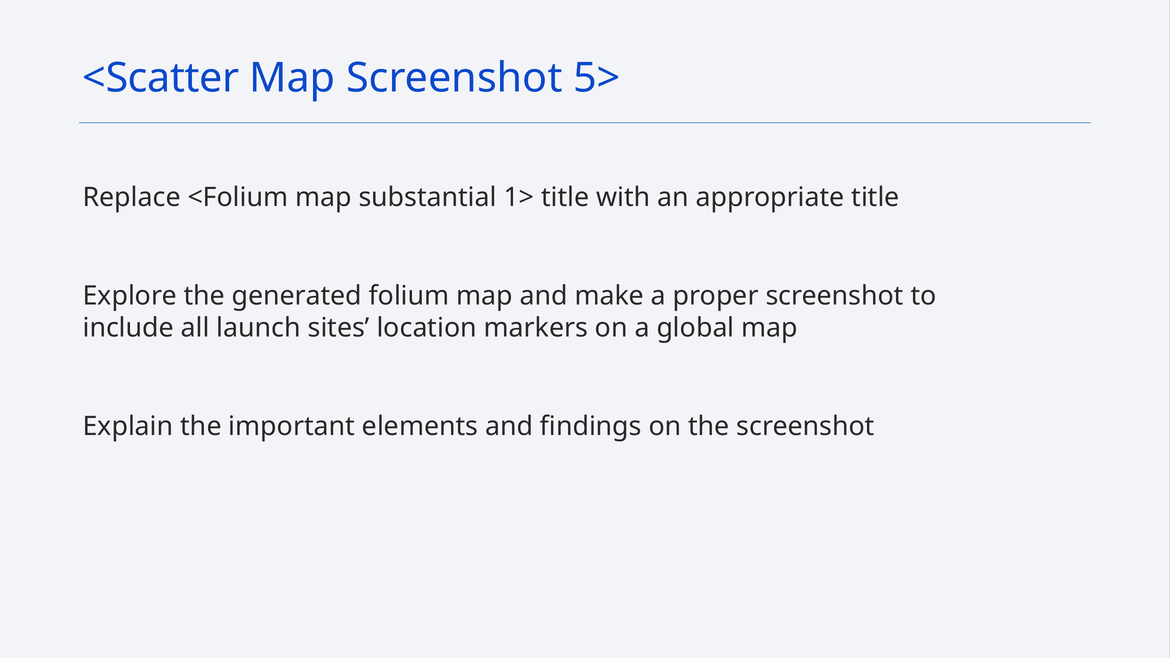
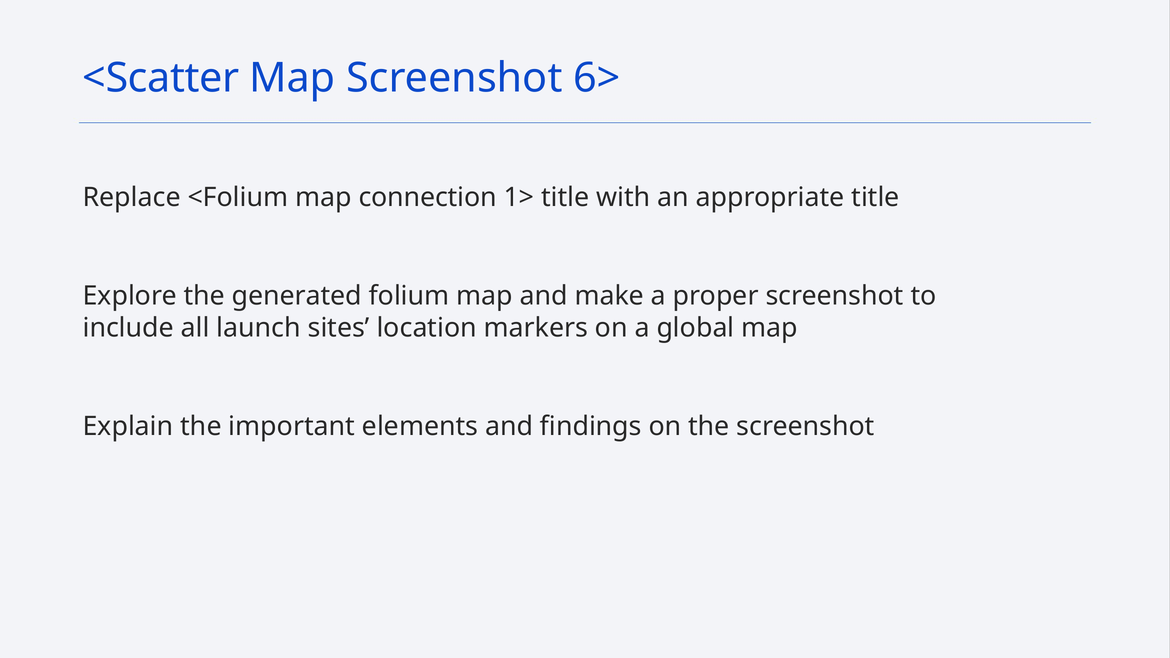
5>: 5> -> 6> (597, 78)
substantial: substantial -> connection (428, 198)
